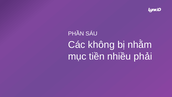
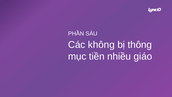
nhằm: nhằm -> thông (140, 45)
phải: phải -> giáo (143, 56)
